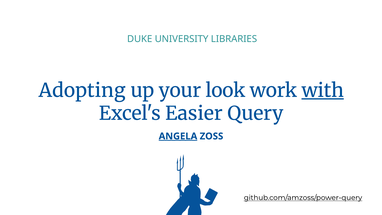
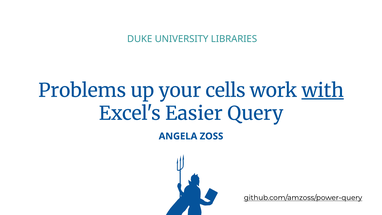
Adopting: Adopting -> Problems (82, 91)
look: look -> cells (225, 91)
ANGELA underline: present -> none (178, 136)
